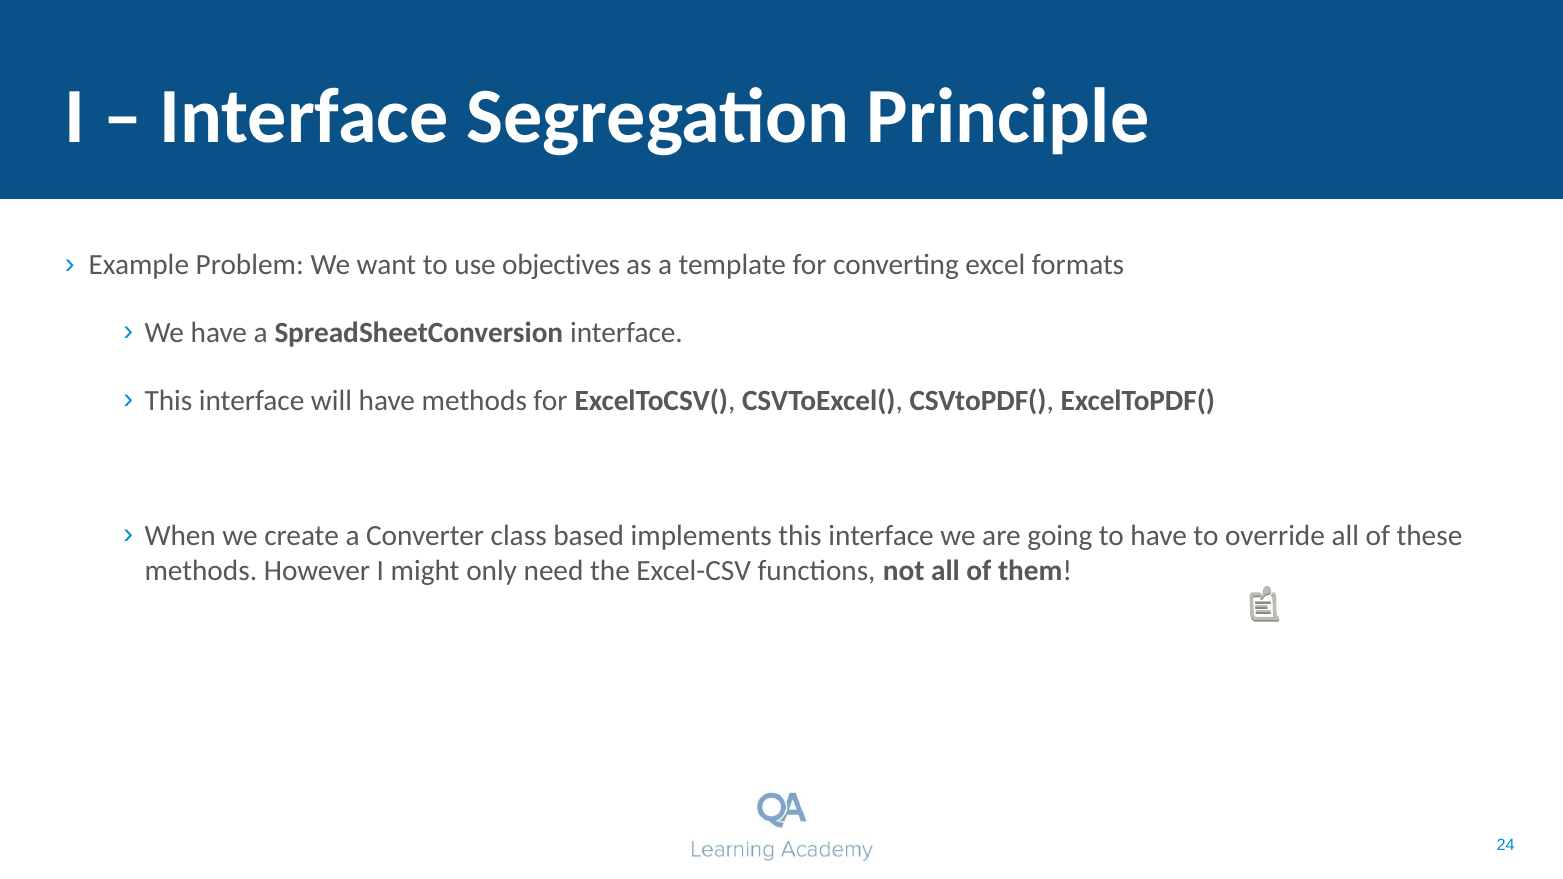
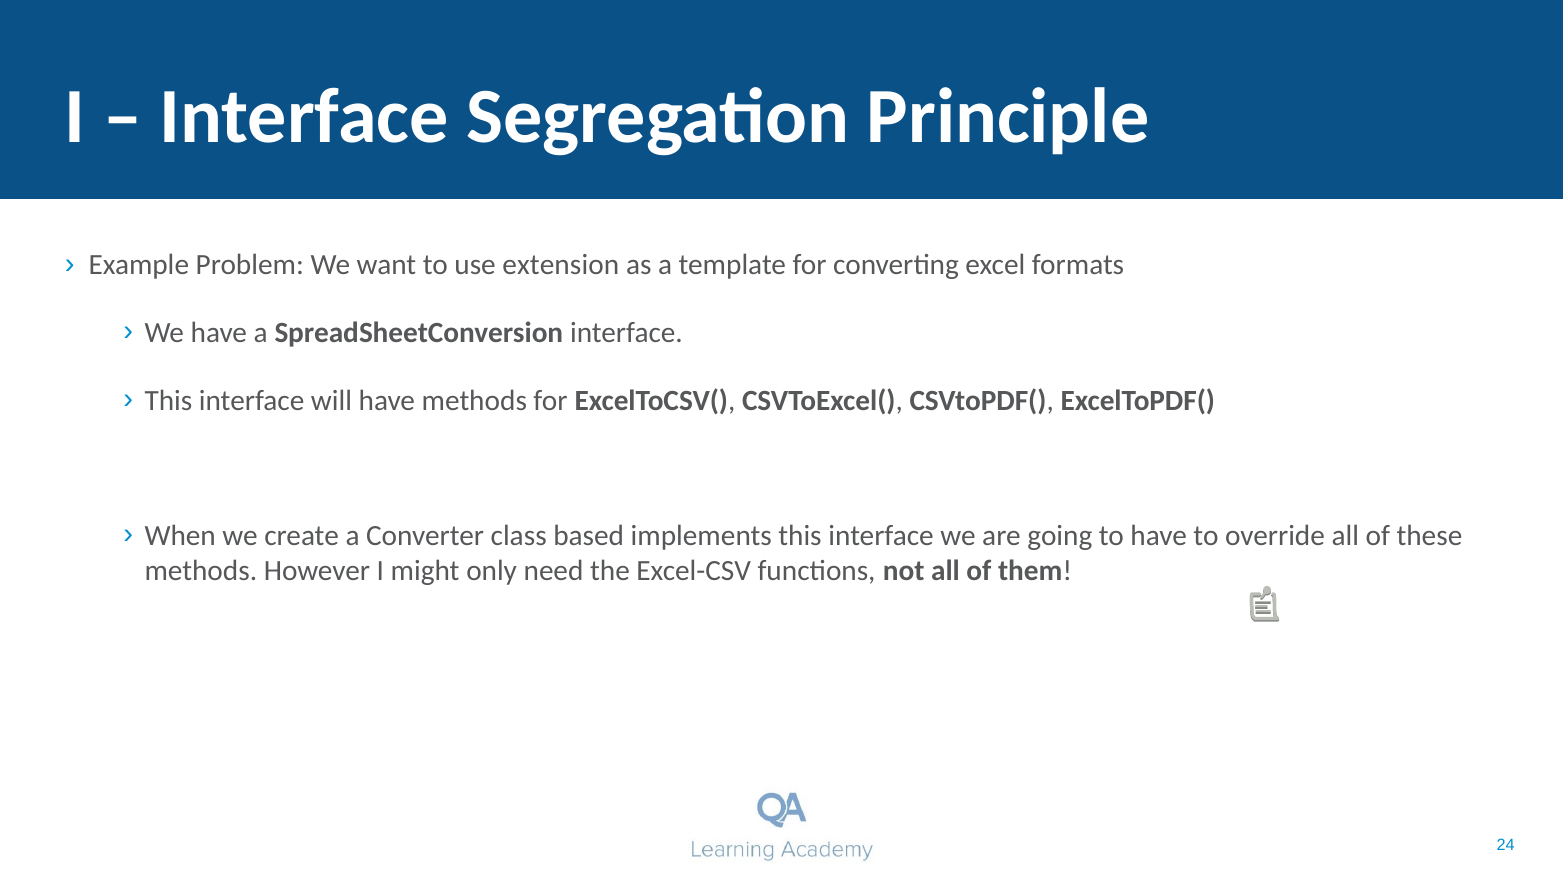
objectives: objectives -> extension (561, 265)
